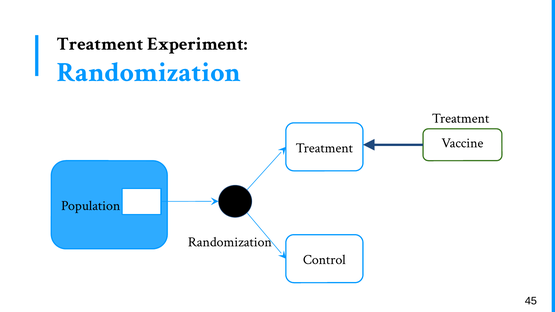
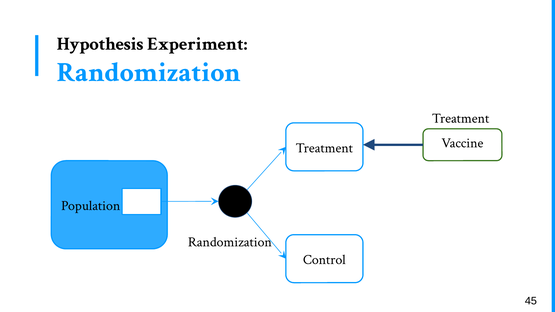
Treatment: Treatment -> Hypothesis (100, 44)
